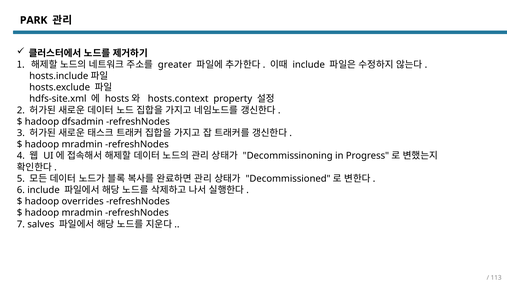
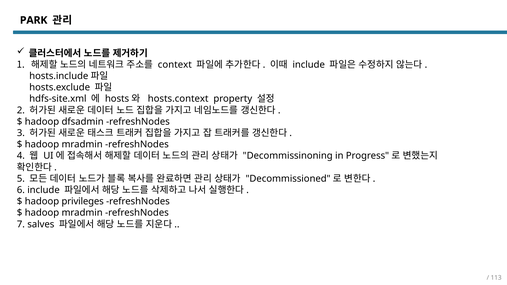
greater: greater -> context (175, 65)
overrides: overrides -> privileges (83, 202)
